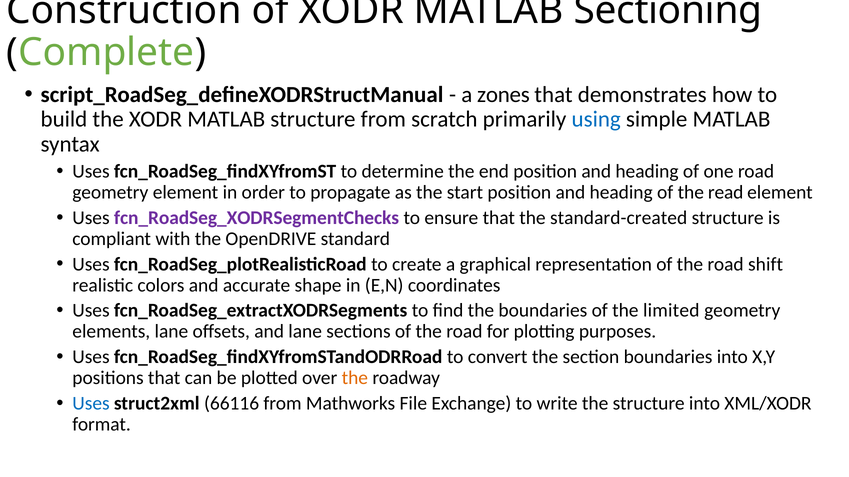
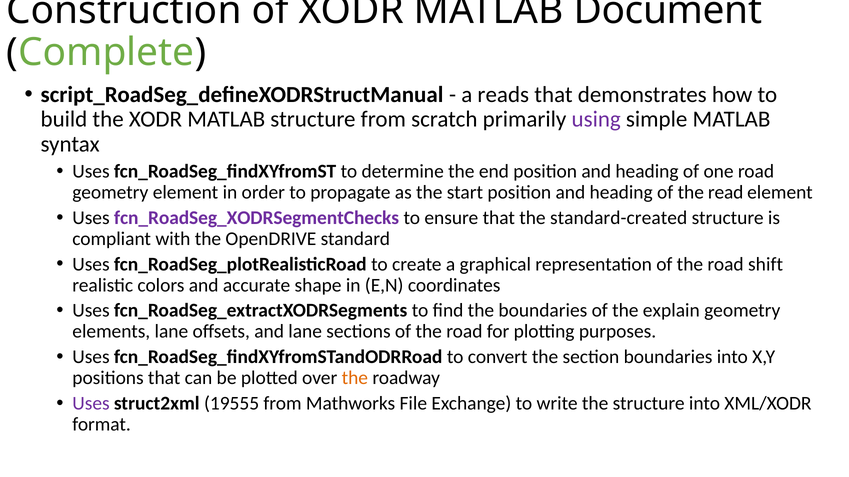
Sectioning: Sectioning -> Document (668, 11)
zones: zones -> reads (503, 95)
using colour: blue -> purple (596, 119)
limited: limited -> explain (671, 311)
Uses colour: blue -> purple (91, 404)
66116: 66116 -> 19555 (232, 404)
